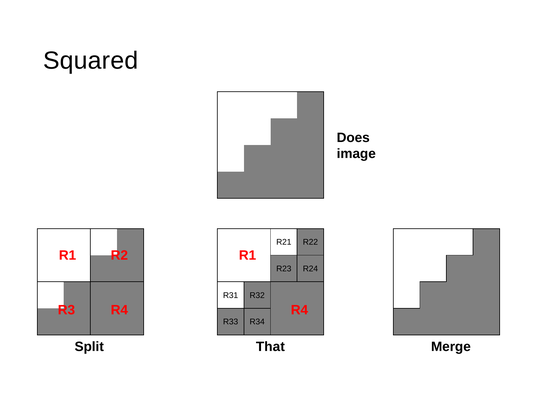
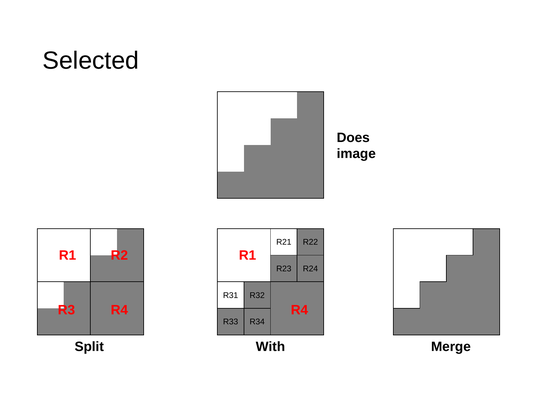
Squared: Squared -> Selected (91, 61)
That: That -> With (270, 347)
